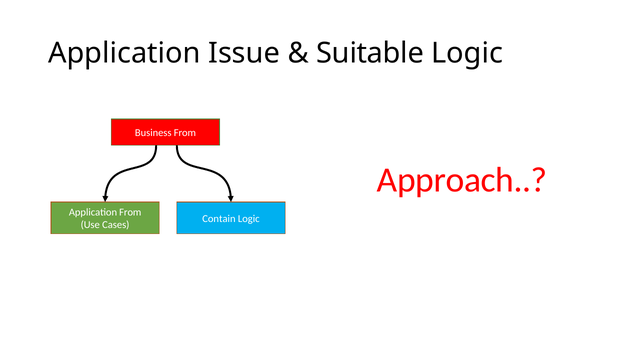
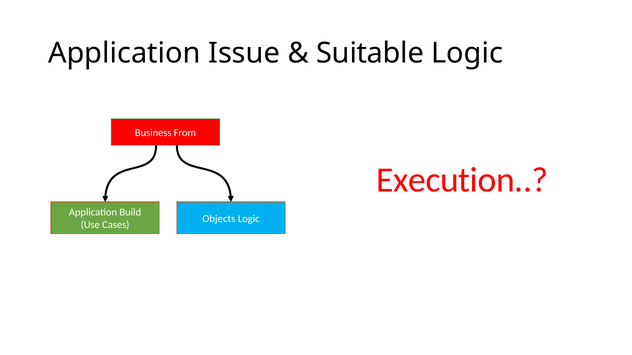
Approach: Approach -> Execution (462, 180)
Application From: From -> Build (130, 213)
Contain: Contain -> Objects (219, 219)
